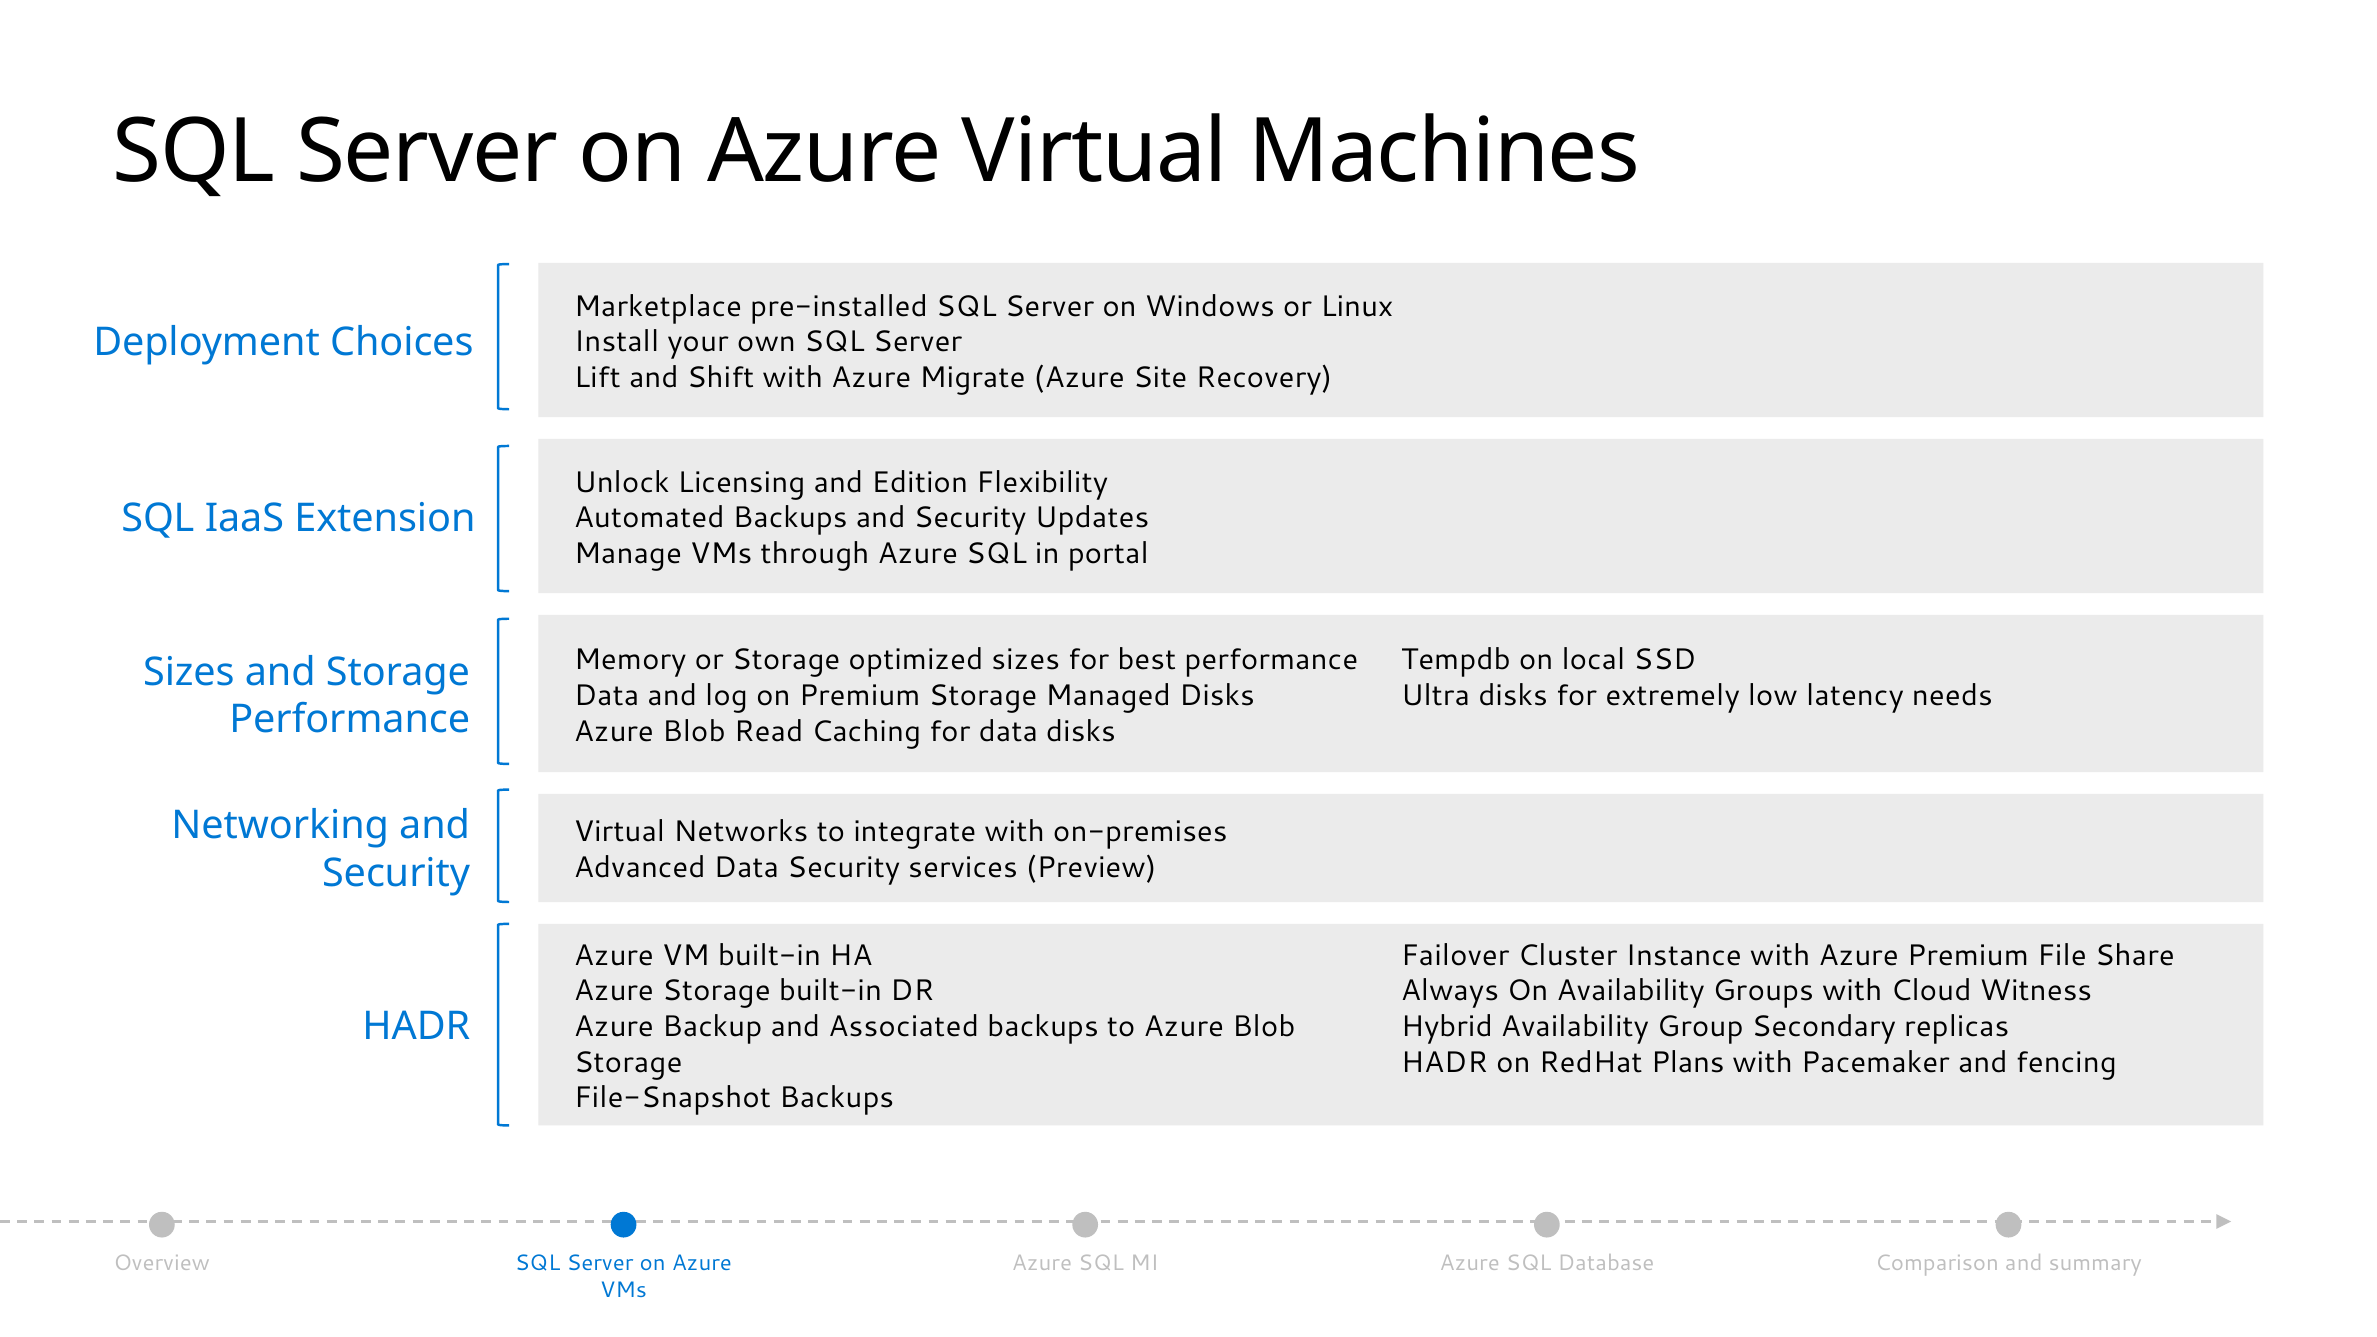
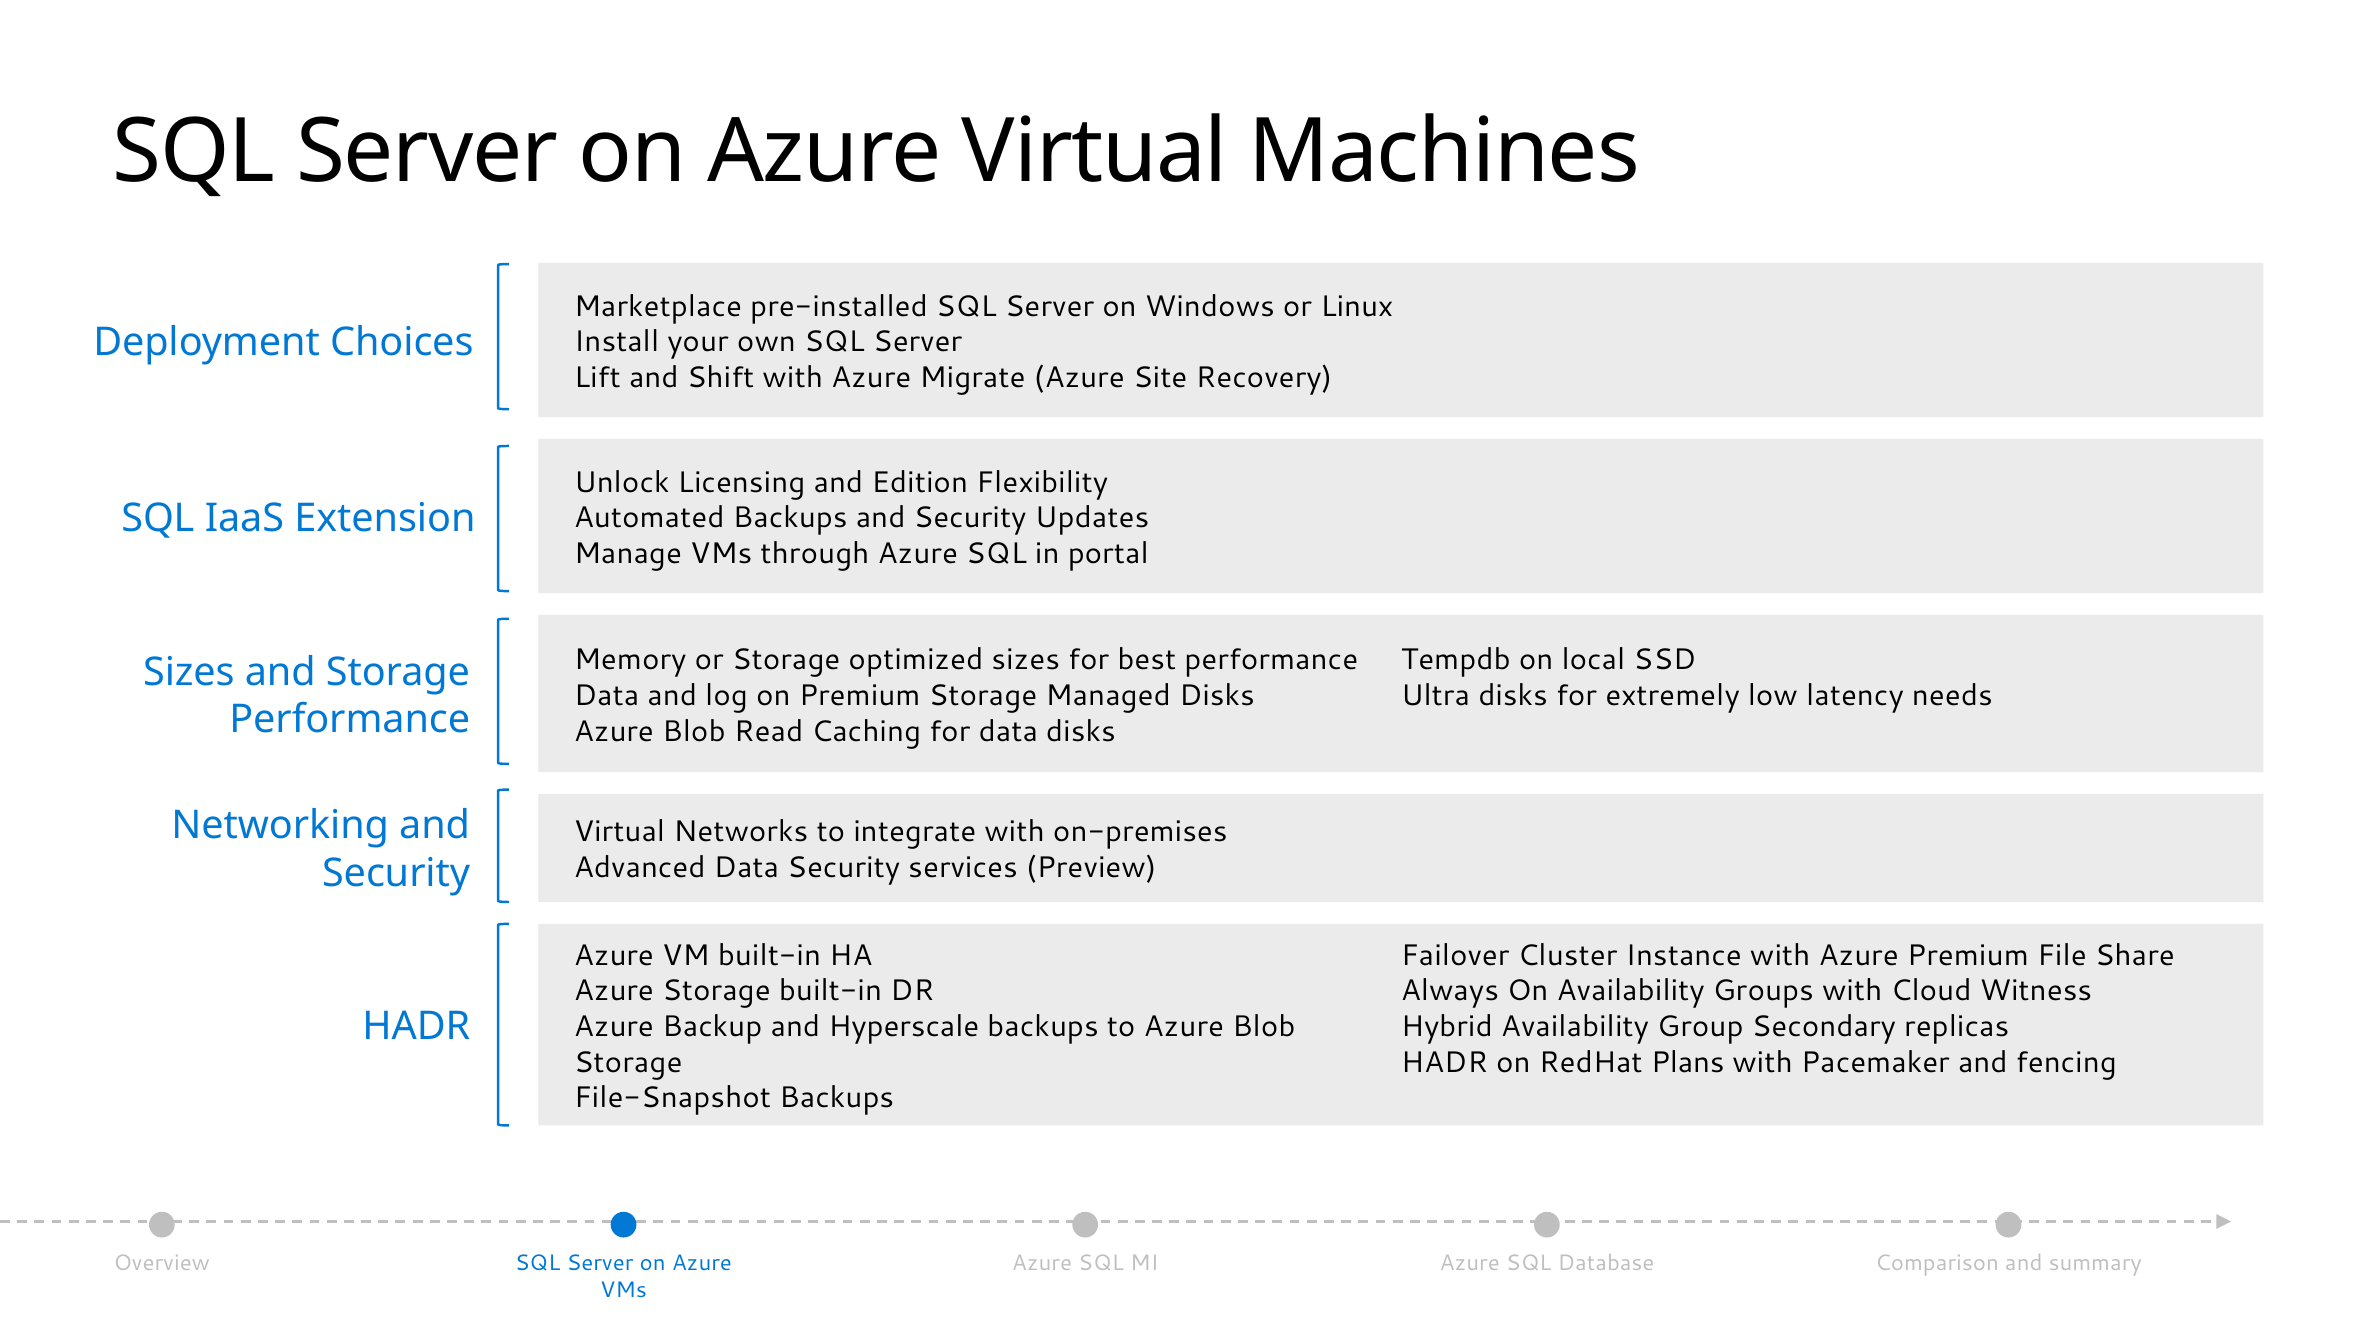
Associated: Associated -> Hyperscale (904, 1027)
